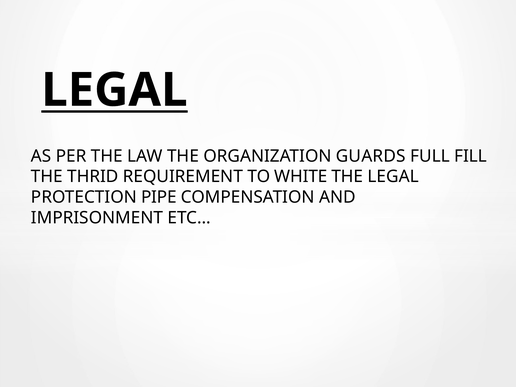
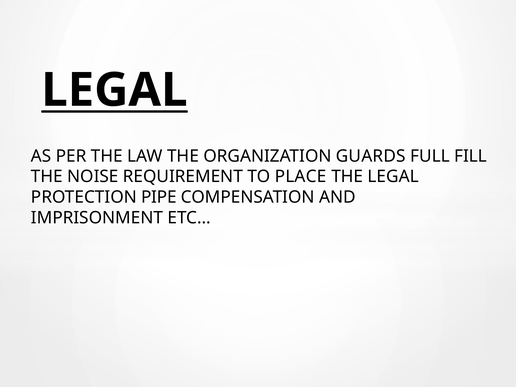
THRID: THRID -> NOISE (93, 177)
WHITE: WHITE -> PLACE (301, 177)
